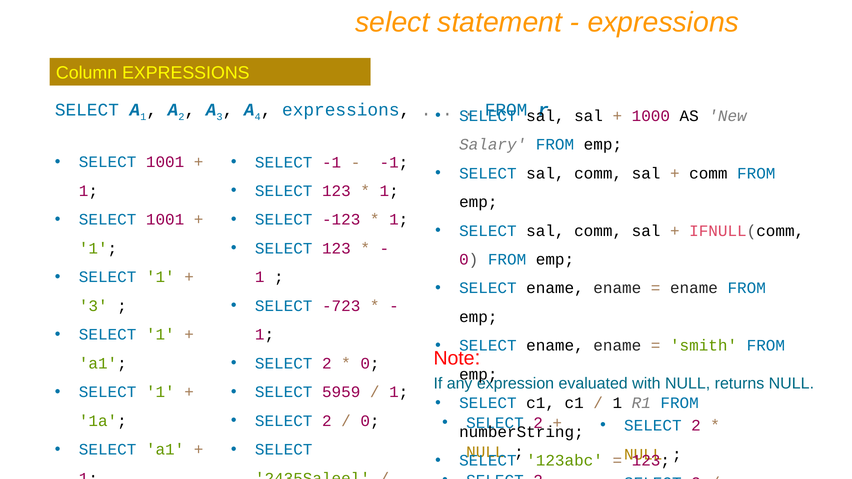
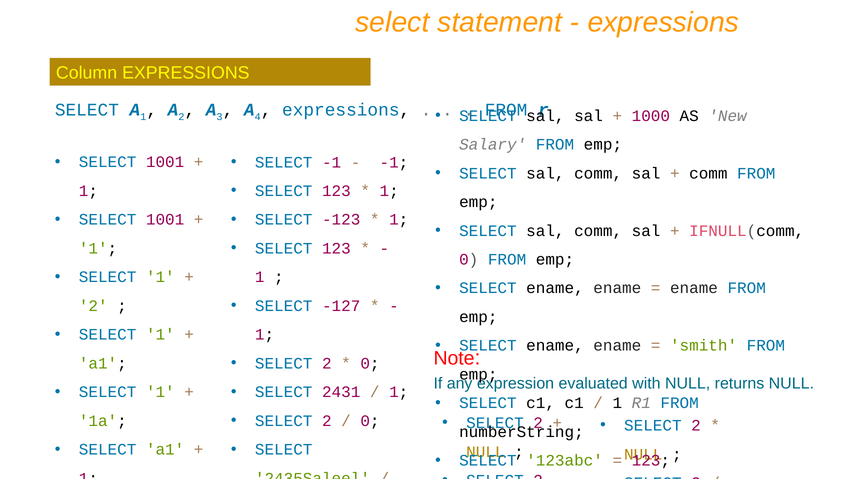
-723: -723 -> -127 (341, 306)
3: 3 -> 2 (93, 306)
5959: 5959 -> 2431 (341, 392)
